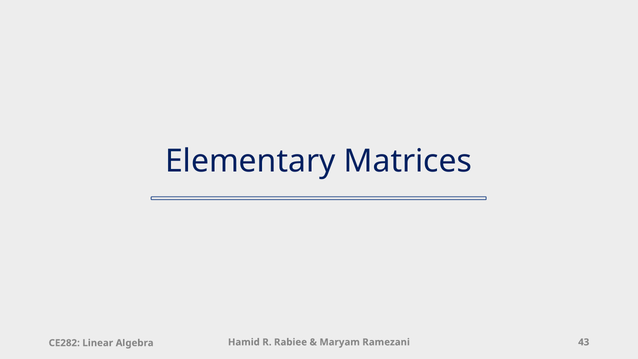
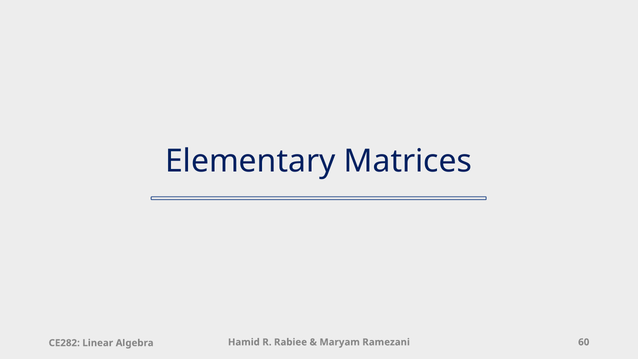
43: 43 -> 60 (584, 342)
